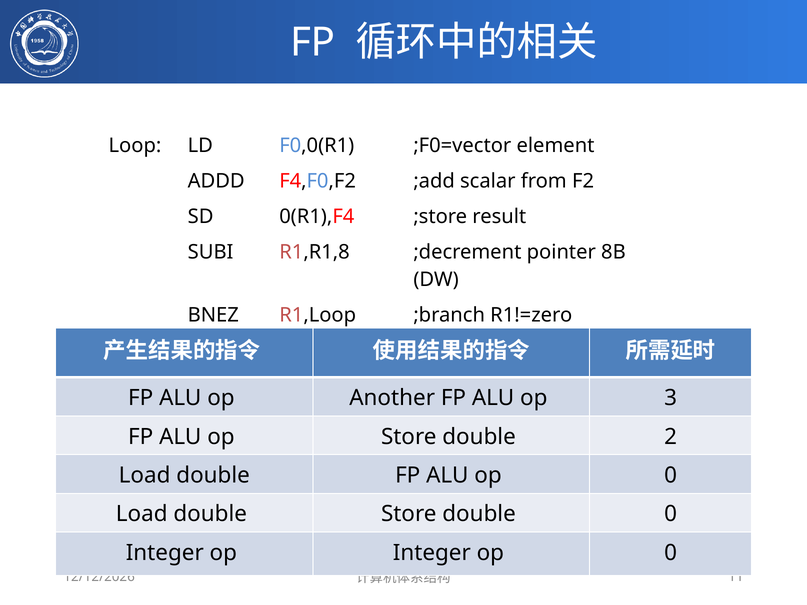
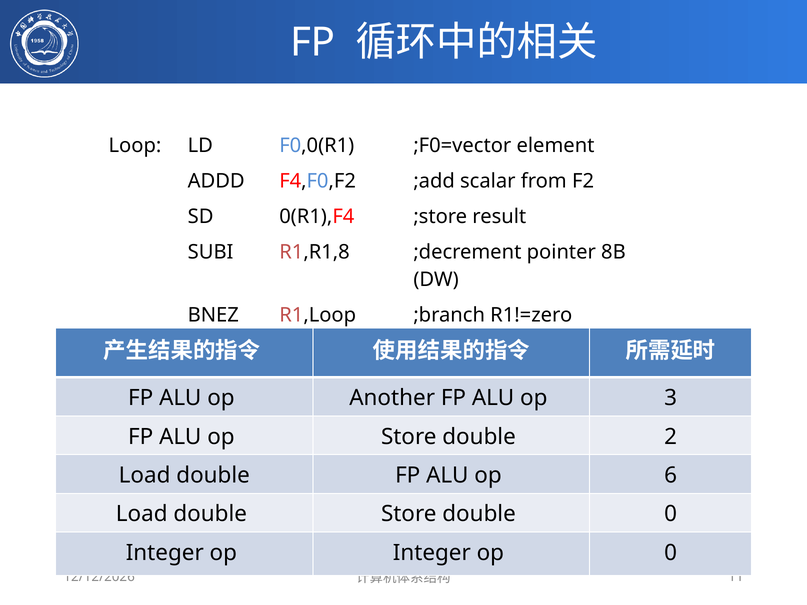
ALU op 0: 0 -> 6 (671, 475)
